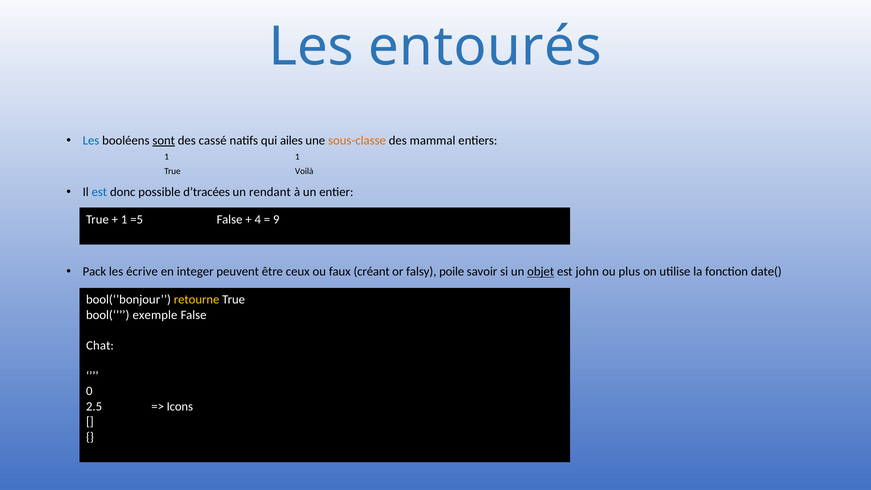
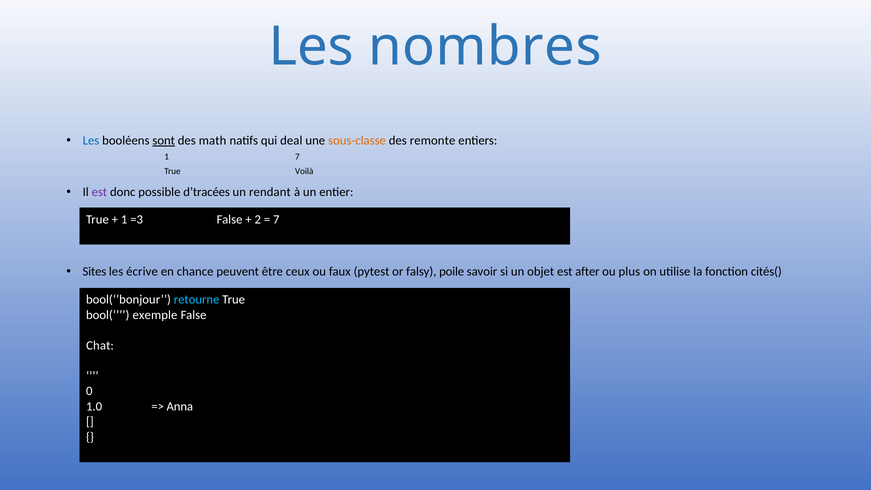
entourés: entourés -> nombres (485, 47)
cassé: cassé -> math (213, 140)
ailes: ailes -> deal (291, 140)
mammal: mammal -> remonte (433, 140)
1 1: 1 -> 7 (297, 157)
est colour: blue -> purple (99, 192)
=5: =5 -> =3 (137, 219)
4: 4 -> 2 (258, 219)
9: 9 -> 7 (276, 219)
Pack: Pack -> Sites (94, 272)
integer: integer -> chance (195, 272)
créant: créant -> pytest (372, 272)
objet underline: present -> none (541, 272)
john: john -> after (587, 272)
date(: date( -> cités( (766, 272)
retourne colour: yellow -> light blue (197, 300)
2.5: 2.5 -> 1.0 (94, 406)
Icons: Icons -> Anna (180, 406)
